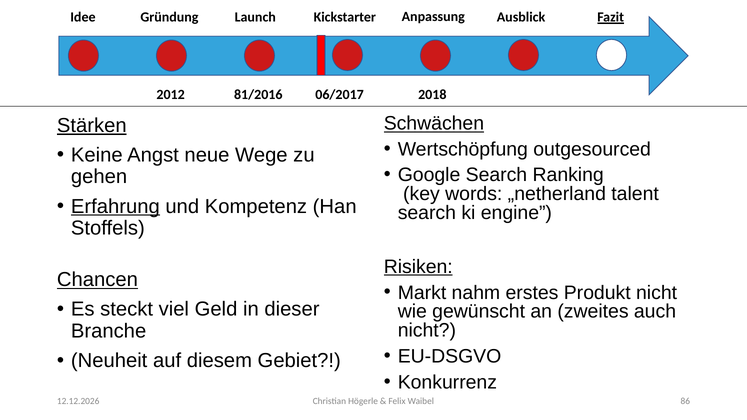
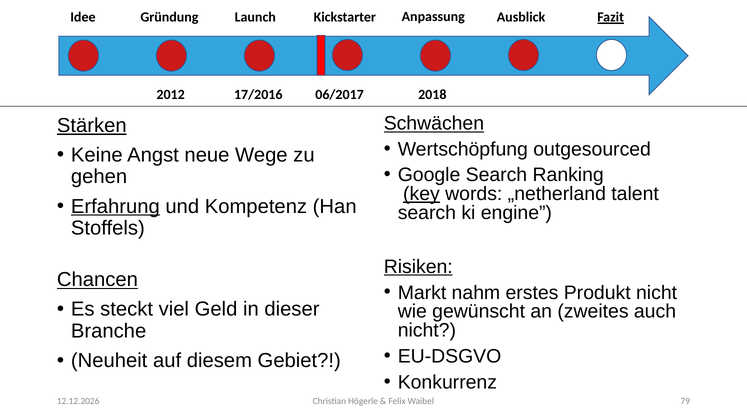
81/2016: 81/2016 -> 17/2016 (258, 95)
key underline: none -> present (421, 194)
86: 86 -> 79 (685, 401)
